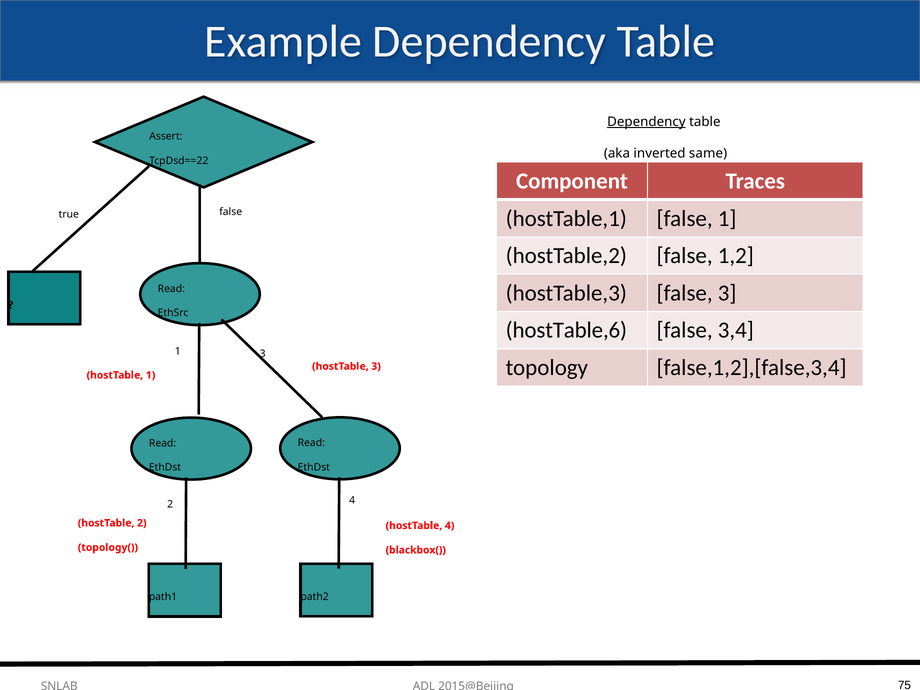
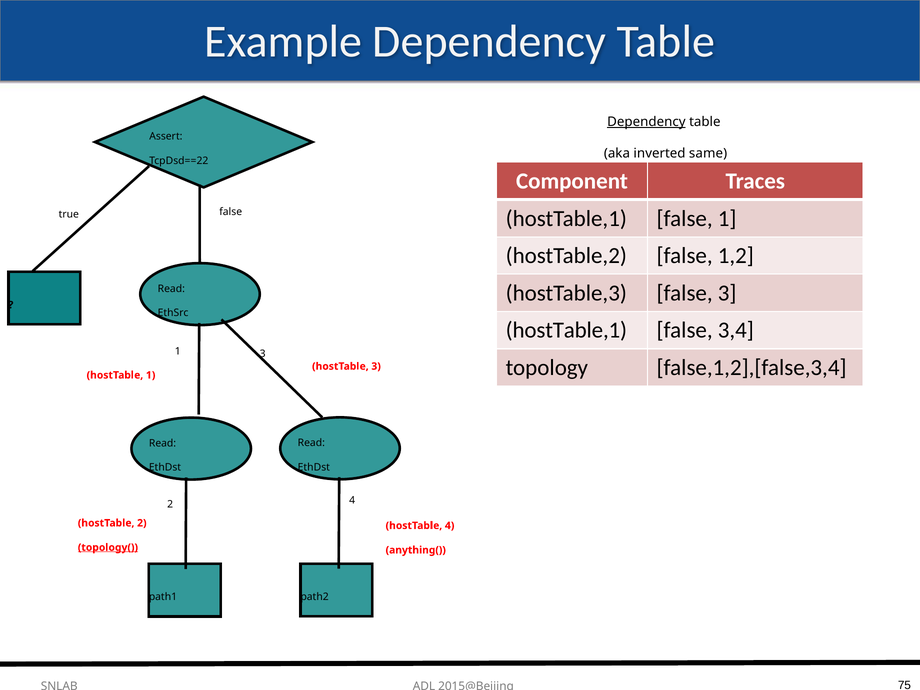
hostTable,6: hostTable,6 -> hostTable,1 (566, 330)
topology( underline: none -> present (108, 547)
blackbox(: blackbox( -> anything( (416, 550)
